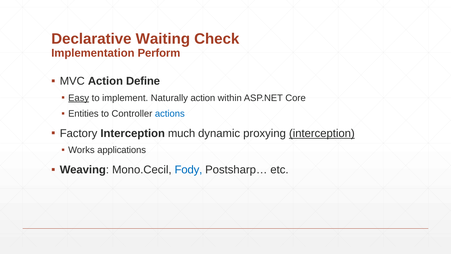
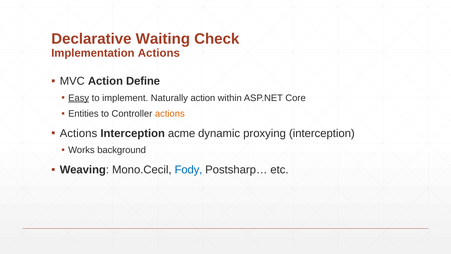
Implementation Perform: Perform -> Actions (159, 53)
actions colour: blue -> orange (170, 114)
Factory: Factory -> Actions (78, 133)
much: much -> acme (182, 133)
interception underline: present -> none (322, 133)
applications: applications -> background (122, 150)
